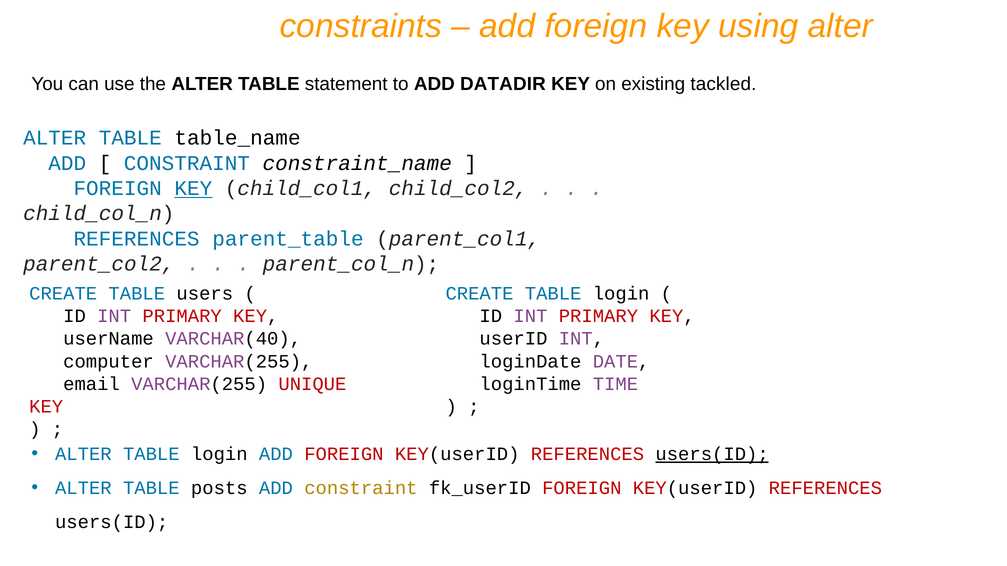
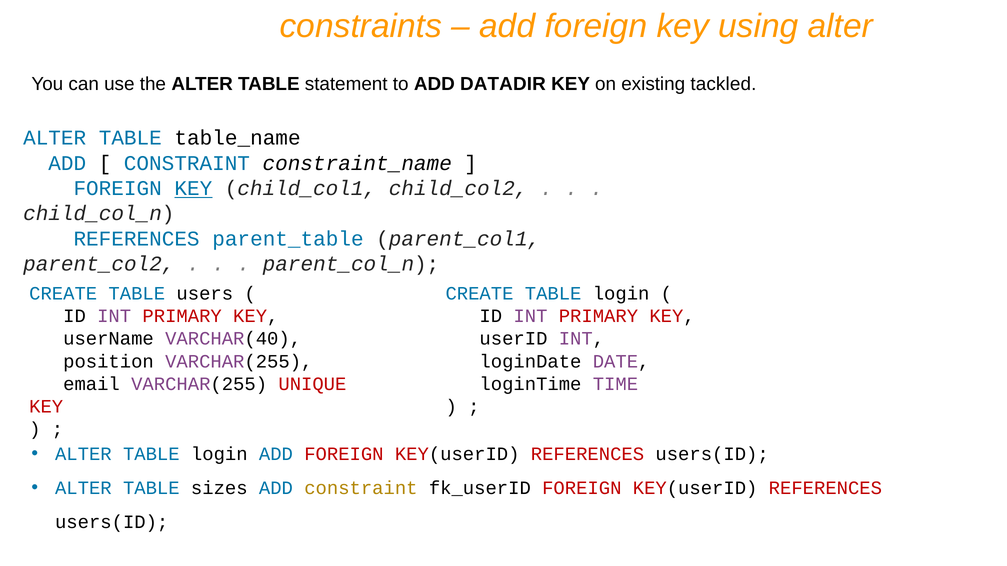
computer: computer -> position (108, 362)
users(ID underline: present -> none (712, 455)
posts: posts -> sizes (219, 489)
